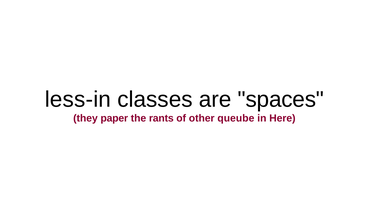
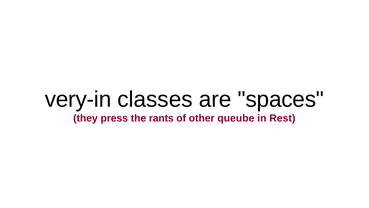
less-in: less-in -> very-in (78, 99)
paper: paper -> press (114, 118)
Here: Here -> Rest (282, 118)
